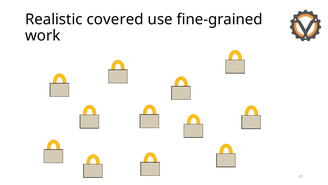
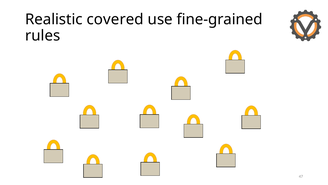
work: work -> rules (43, 36)
